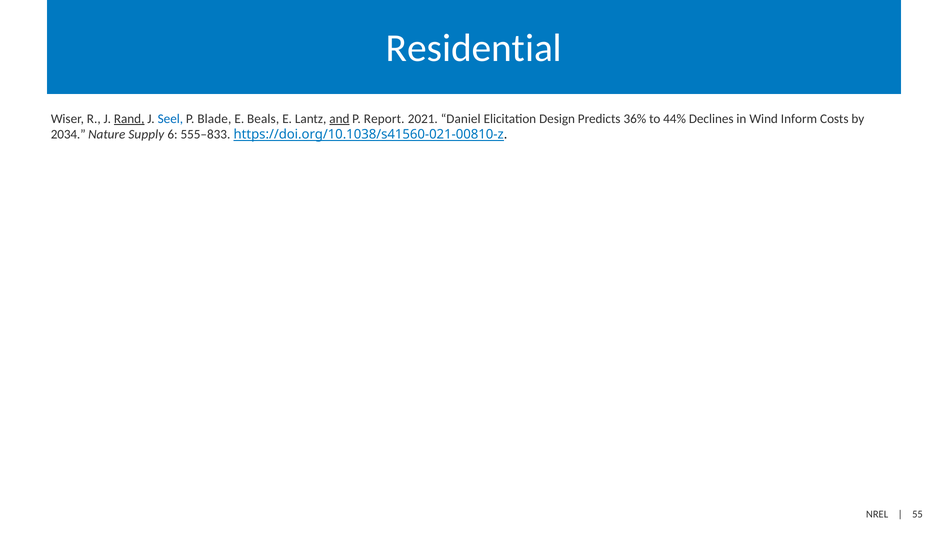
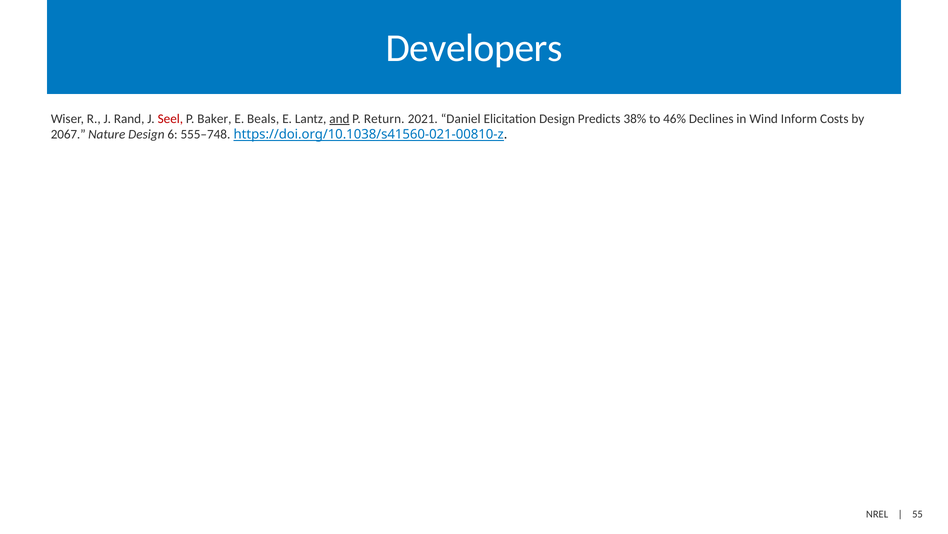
Residential: Residential -> Developers (474, 48)
Rand underline: present -> none (129, 119)
Seel colour: blue -> red (170, 119)
Blade: Blade -> Baker (214, 119)
Report: Report -> Return (384, 119)
36%: 36% -> 38% (635, 119)
44%: 44% -> 46% (675, 119)
2034: 2034 -> 2067 (68, 134)
Nature Supply: Supply -> Design (146, 134)
555–833: 555–833 -> 555–748 (205, 134)
